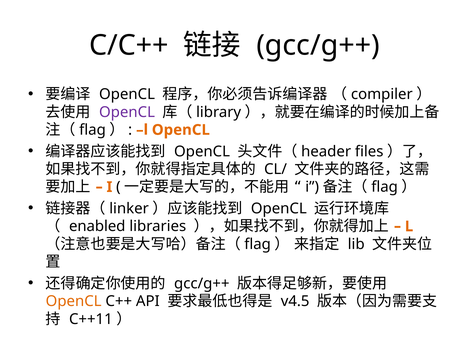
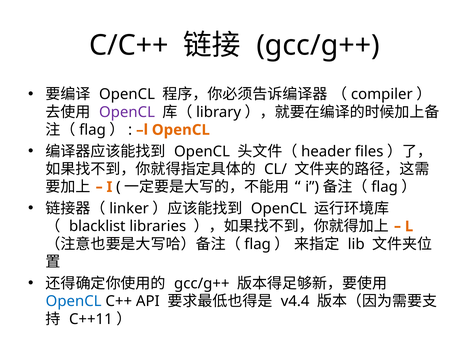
enabled: enabled -> blacklist (97, 226)
OpenCL colour: orange -> blue (74, 301)
v4.5: v4.5 -> v4.4 (295, 301)
